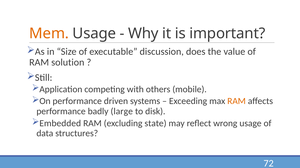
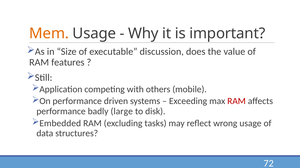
solution: solution -> features (68, 63)
RAM colour: orange -> red (237, 102)
state: state -> tasks (156, 124)
